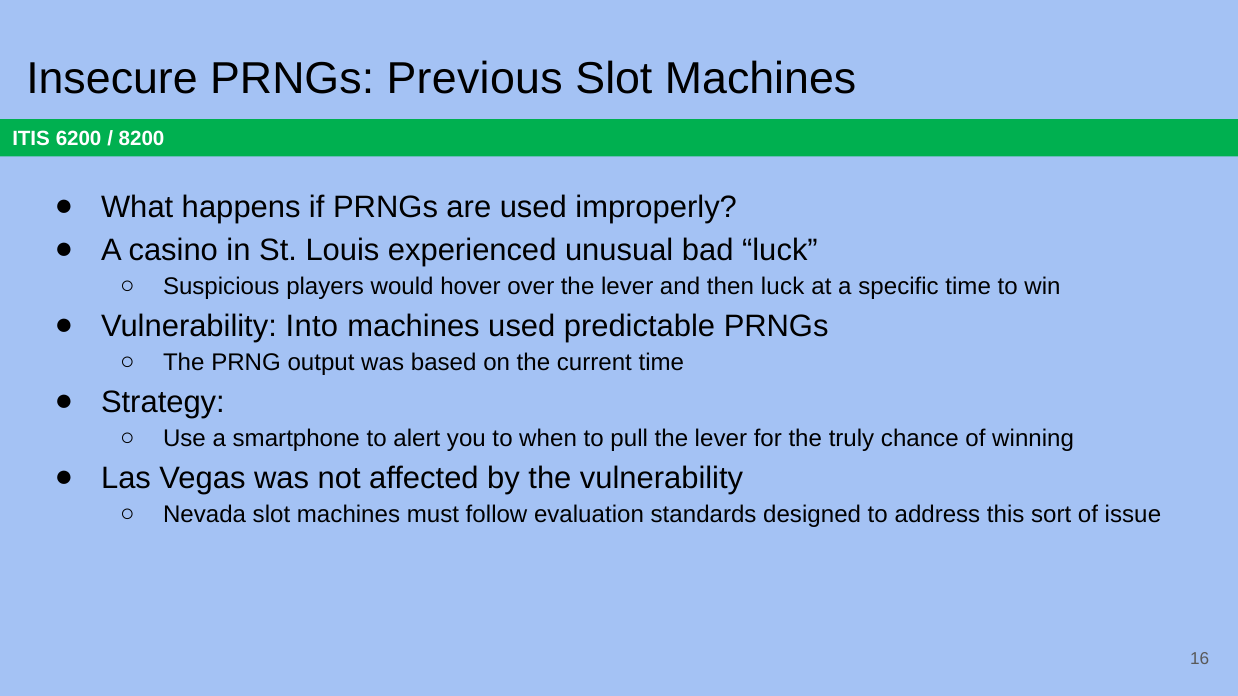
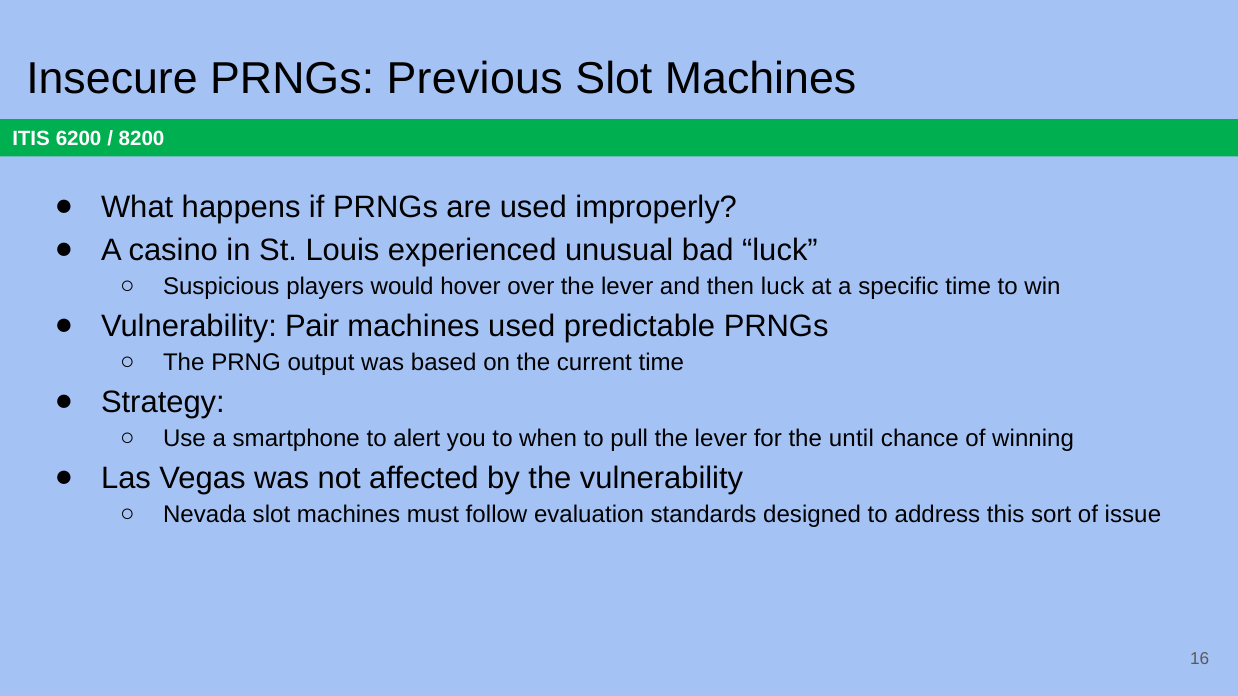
Into: Into -> Pair (312, 326)
truly: truly -> until (851, 439)
